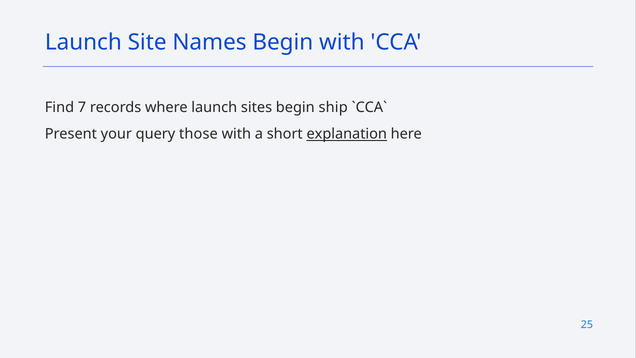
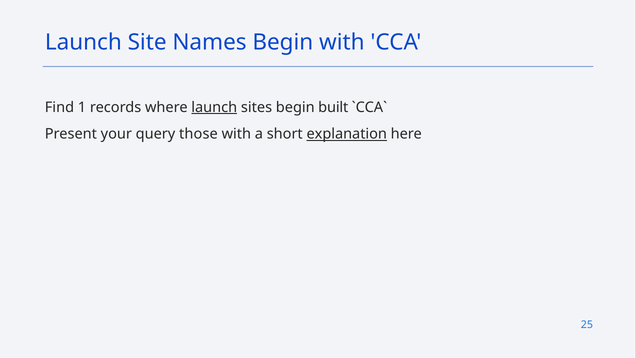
7: 7 -> 1 (82, 107)
launch underline: none -> present (214, 107)
ship: ship -> built (333, 107)
